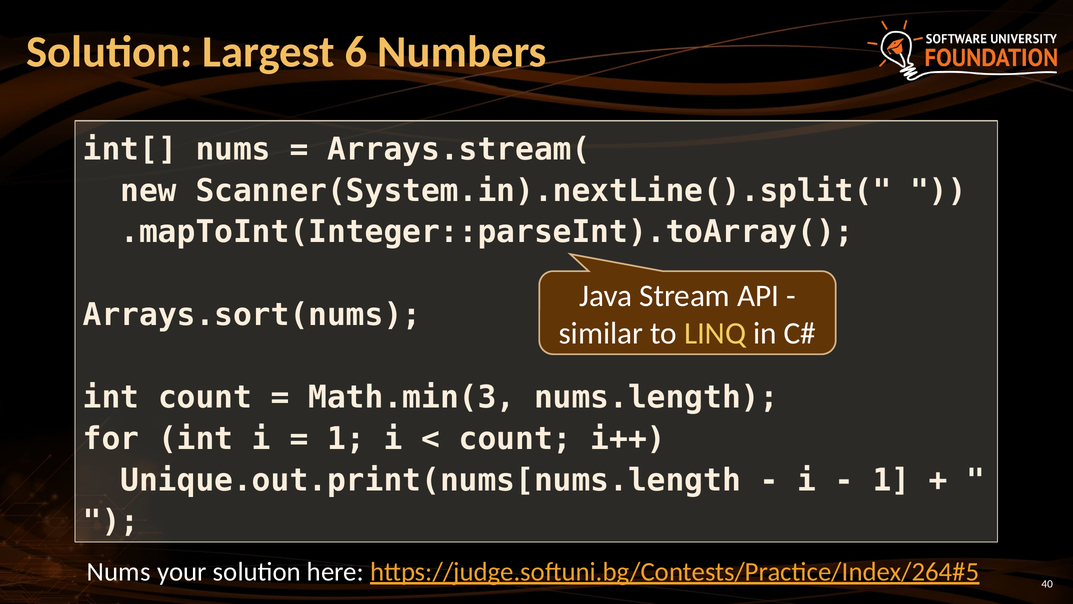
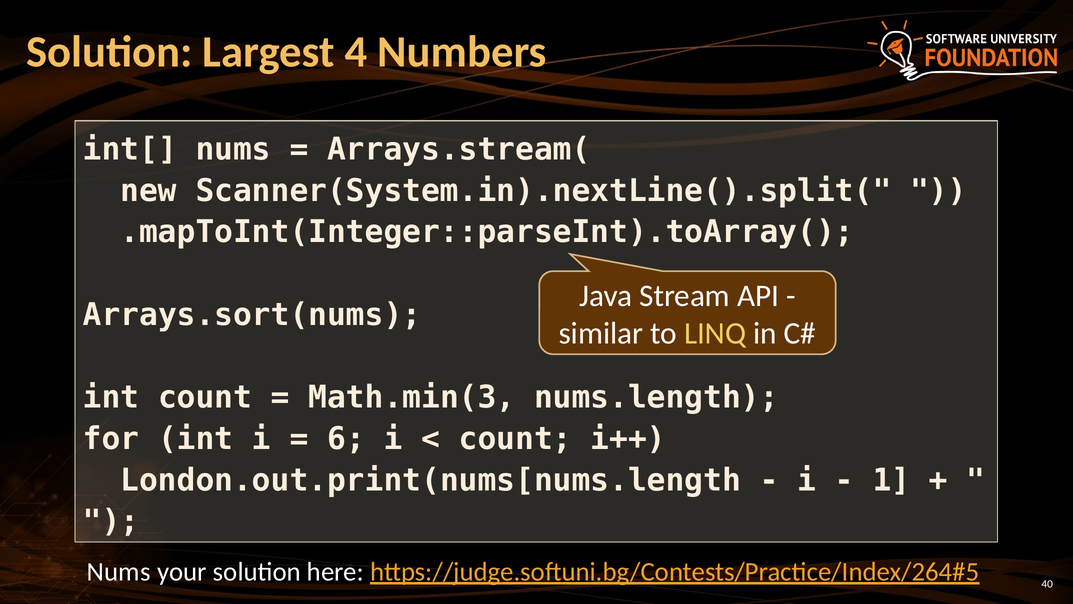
6: 6 -> 4 (356, 52)
1: 1 -> 6 (346, 439)
Unique.out.print(nums[nums.length: Unique.out.print(nums[nums.length -> London.out.print(nums[nums.length (431, 480)
